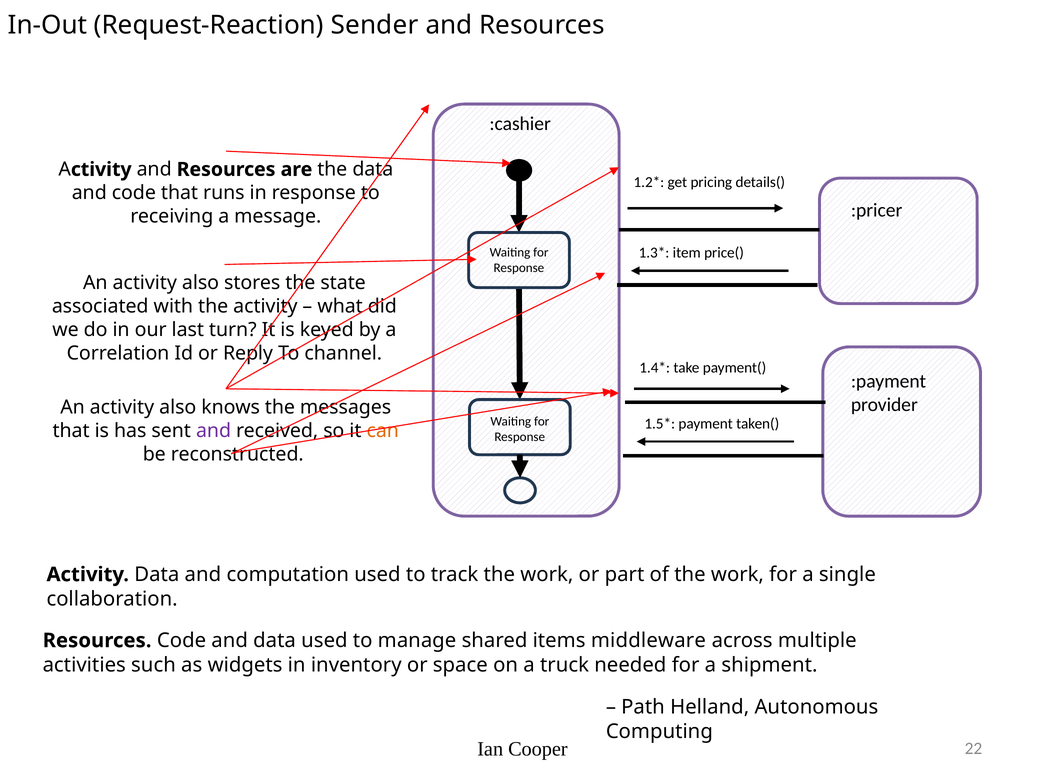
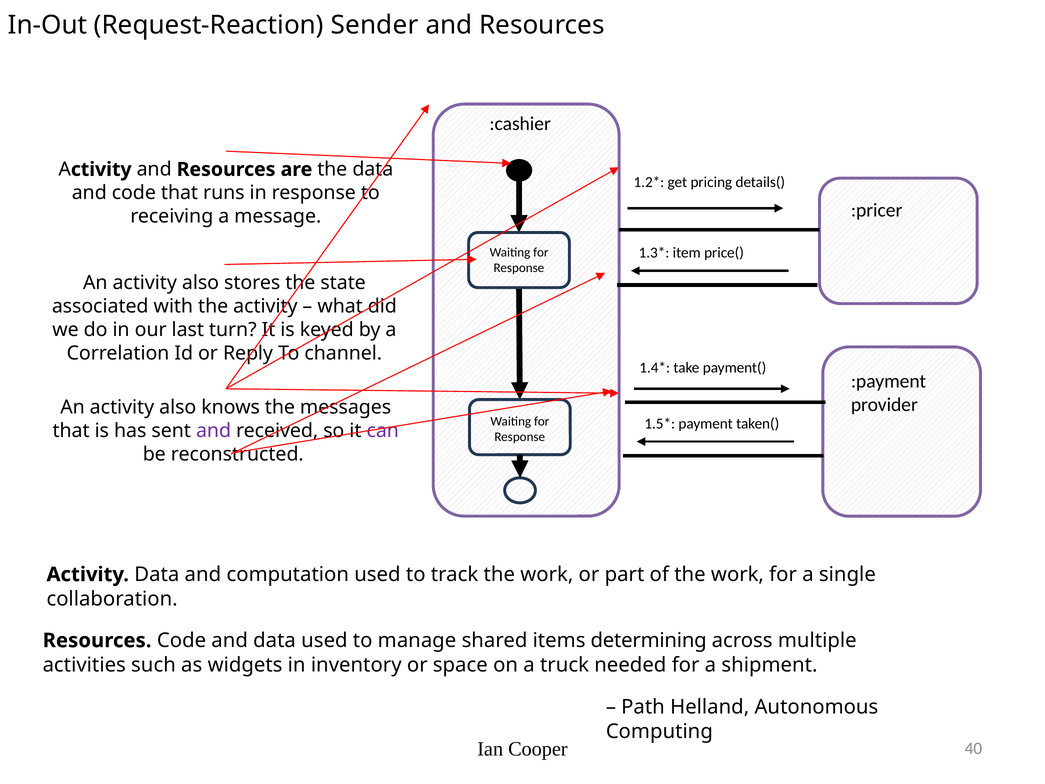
can colour: orange -> purple (383, 430)
middleware: middleware -> determining (649, 640)
22: 22 -> 40 (973, 748)
